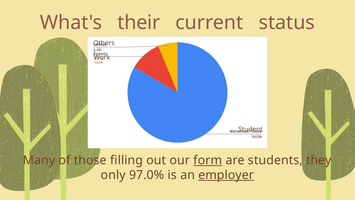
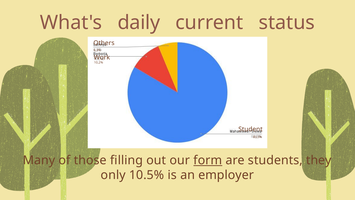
their: their -> daily (139, 23)
97.0%: 97.0% -> 10.5% (147, 175)
employer underline: present -> none (226, 175)
